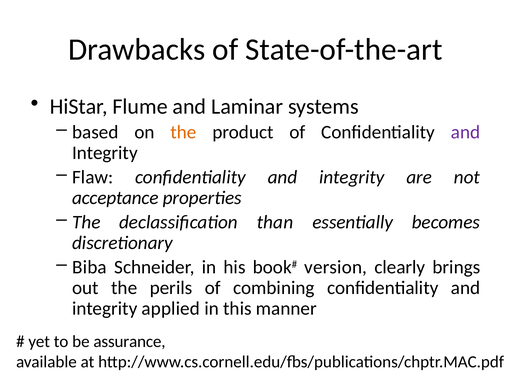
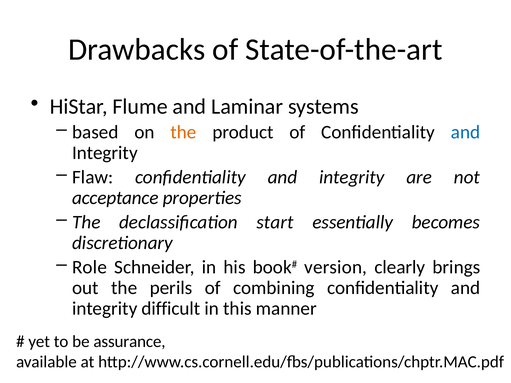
and colour: purple -> blue (466, 132)
than: than -> start (275, 222)
Biba: Biba -> Role (90, 267)
applied: applied -> difficult (171, 309)
